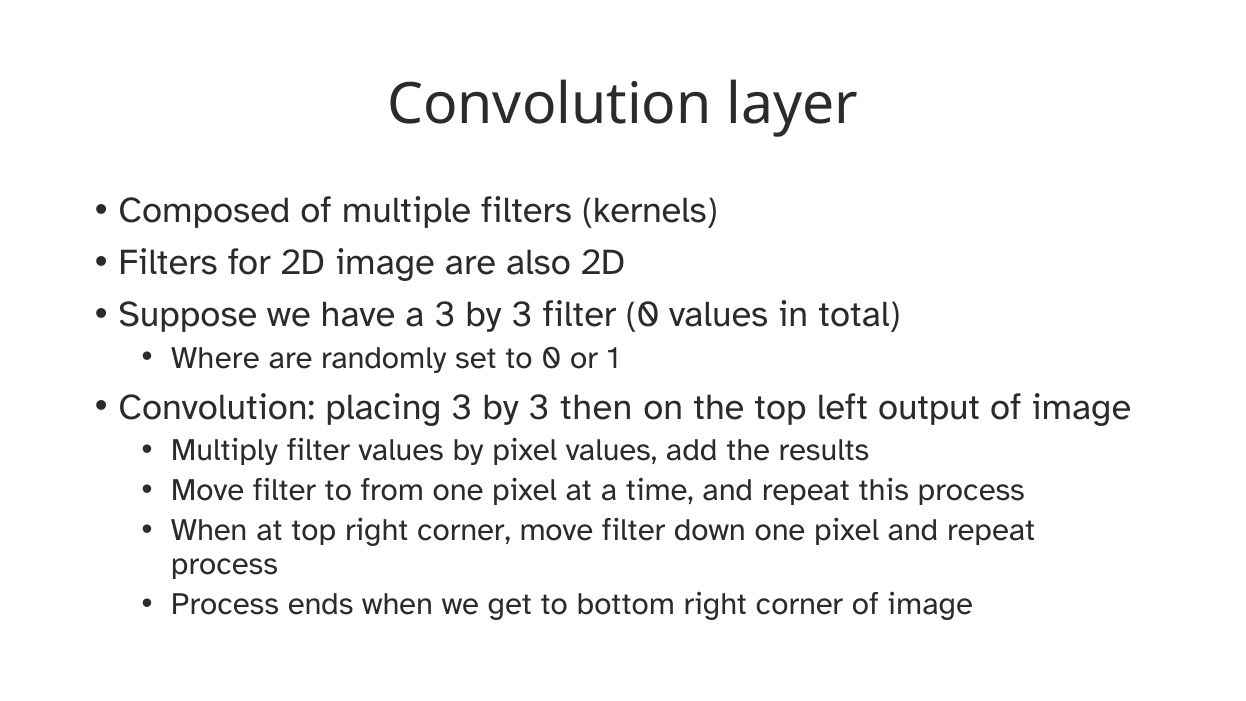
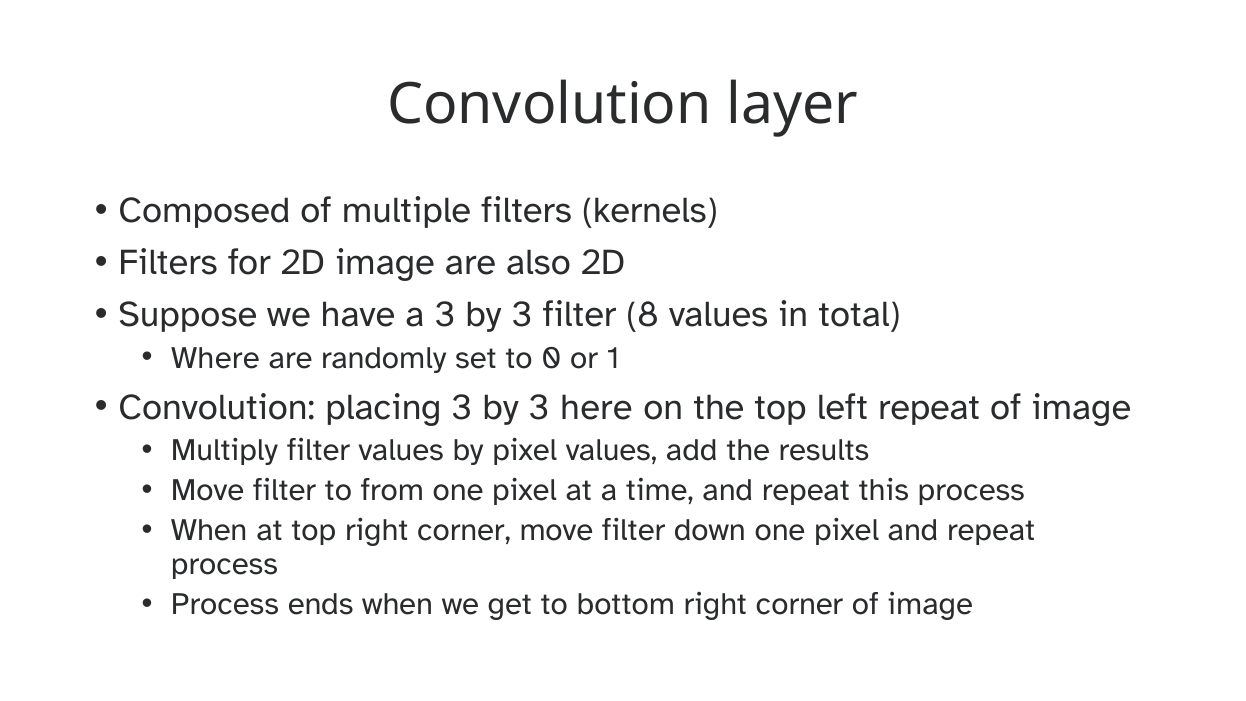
filter 0: 0 -> 8 (643, 315)
then: then -> here (596, 407)
left output: output -> repeat (929, 407)
